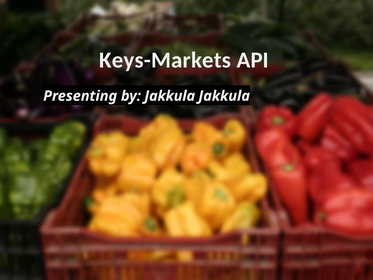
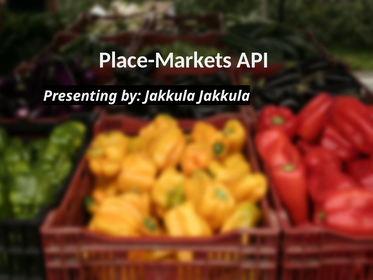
Keys-Markets: Keys-Markets -> Place-Markets (165, 60)
